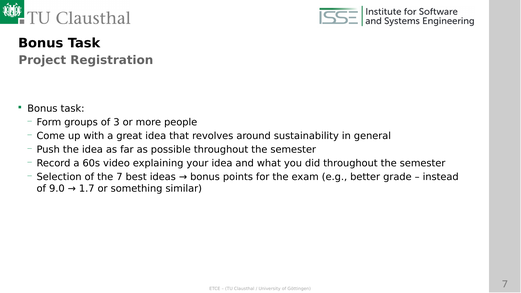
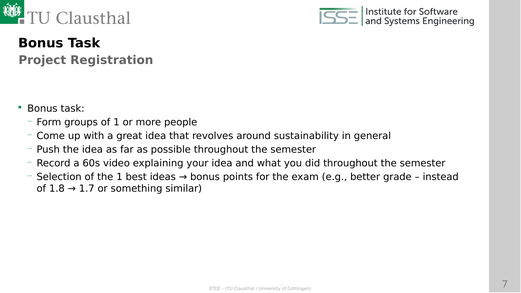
of 3: 3 -> 1 (116, 122)
the 7: 7 -> 1 (119, 177)
9.0: 9.0 -> 1.8 (57, 189)
